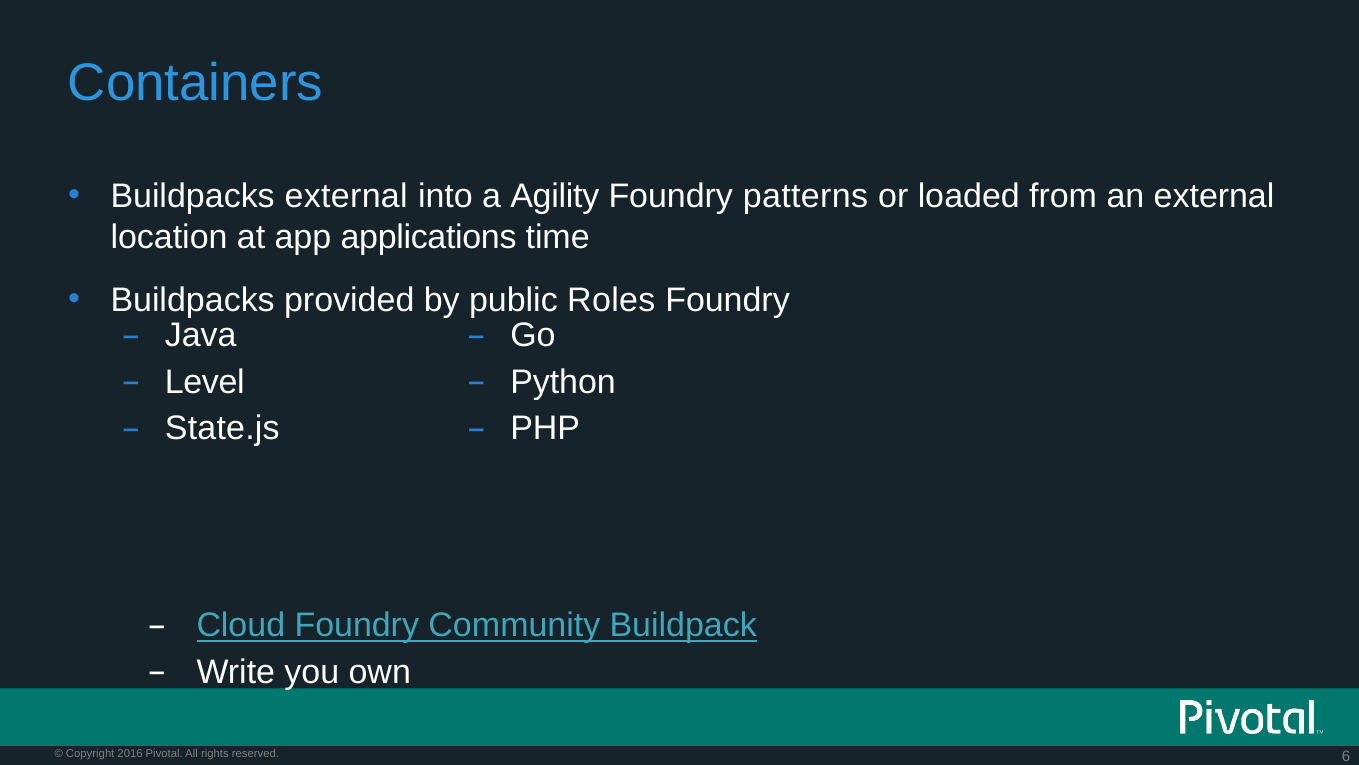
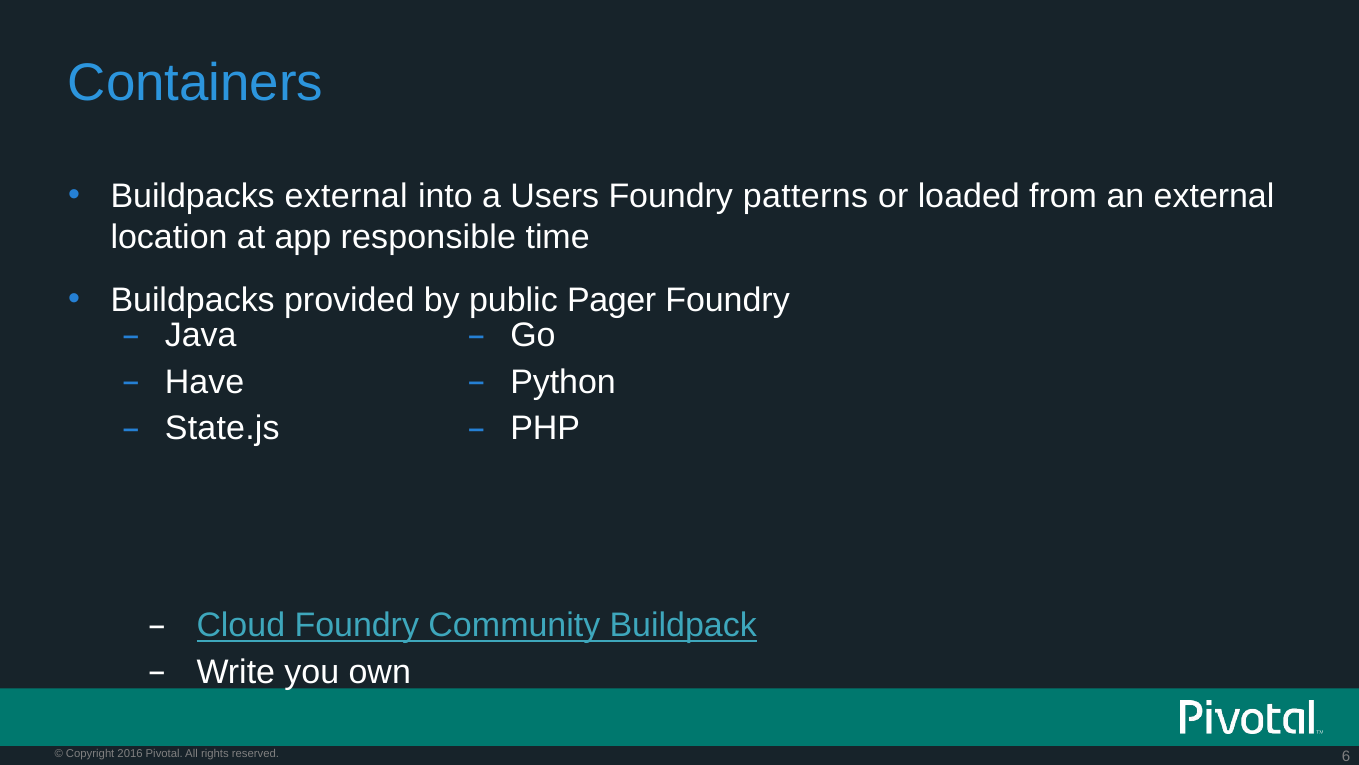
Agility: Agility -> Users (555, 196)
applications: applications -> responsible (428, 237)
Roles: Roles -> Pager (612, 300)
Level: Level -> Have (205, 382)
